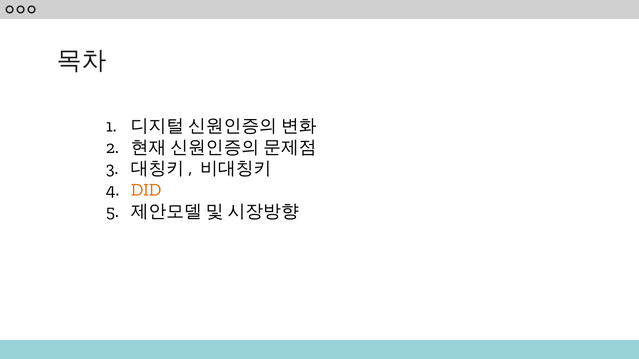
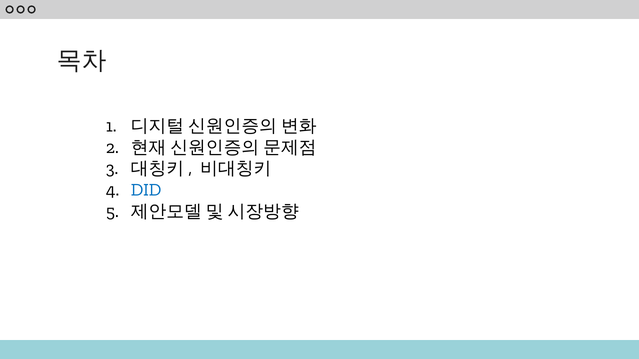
DID colour: orange -> blue (146, 190)
